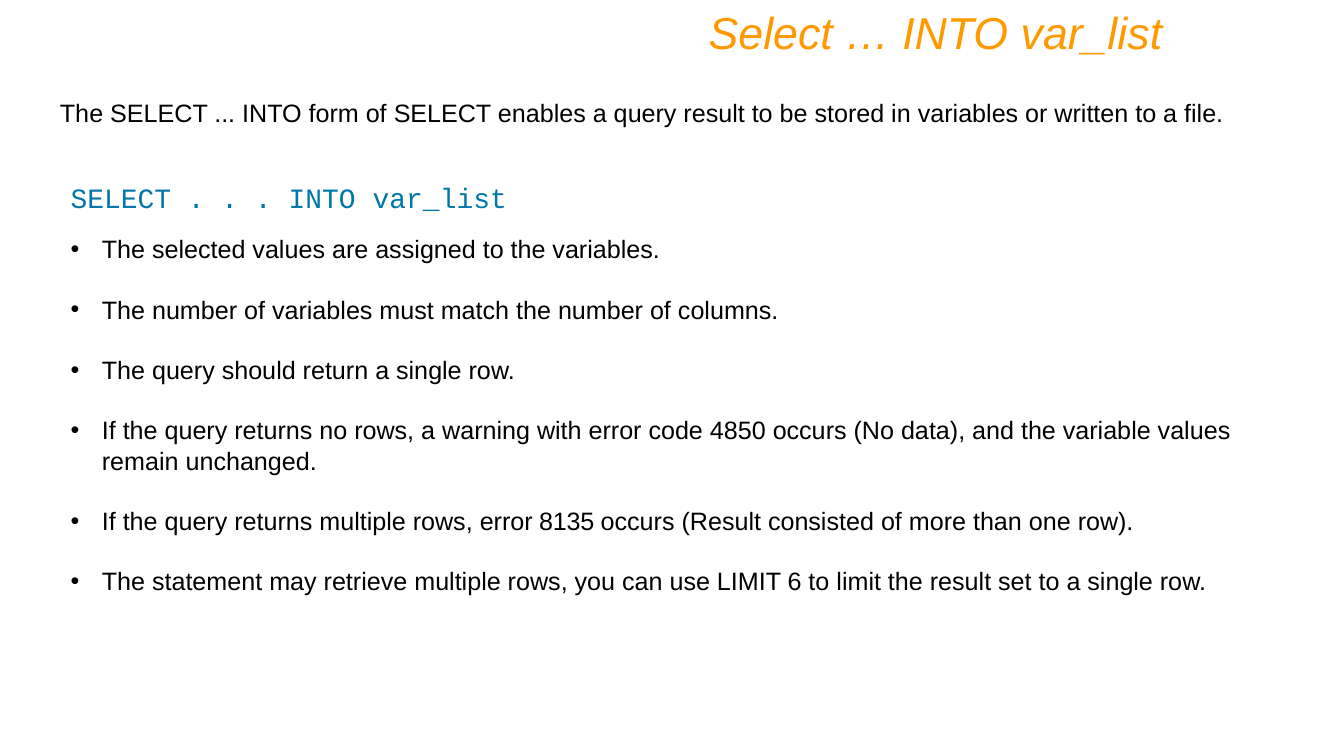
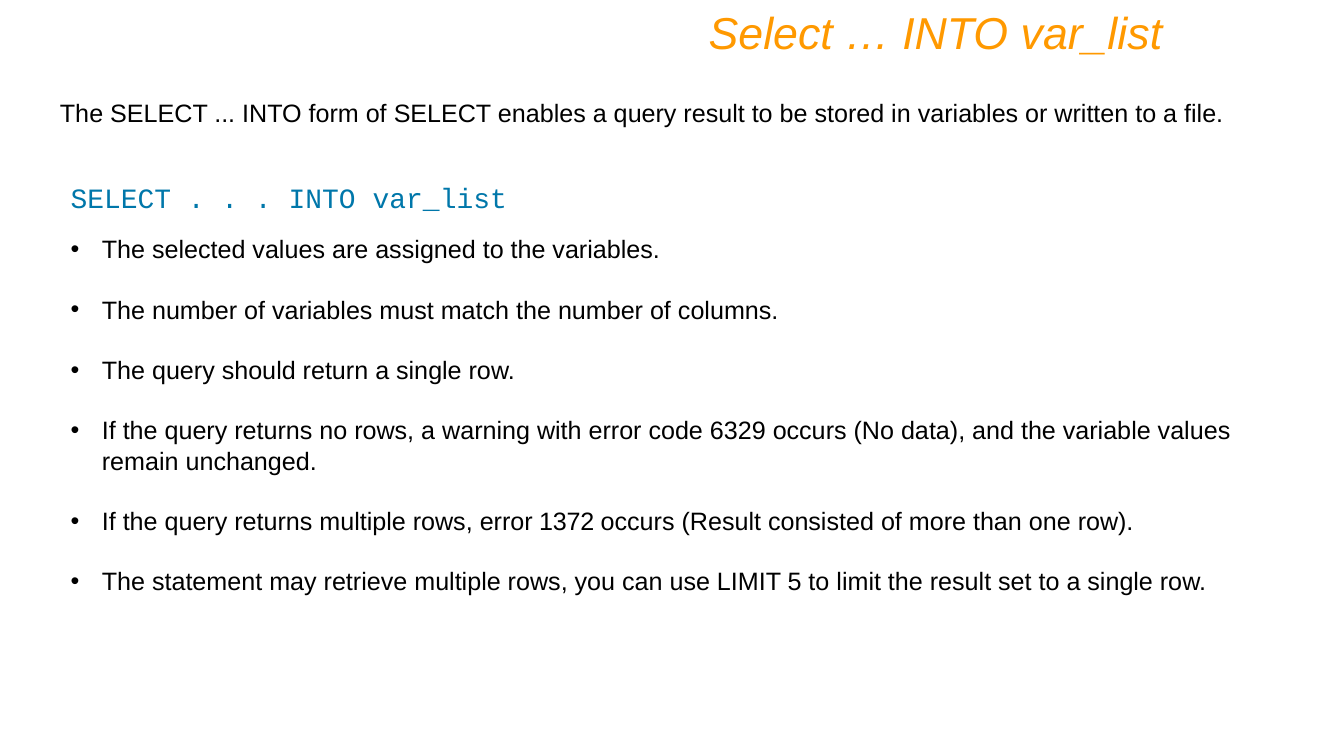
4850: 4850 -> 6329 (738, 431)
8135: 8135 -> 1372 (567, 522)
6: 6 -> 5 (795, 582)
